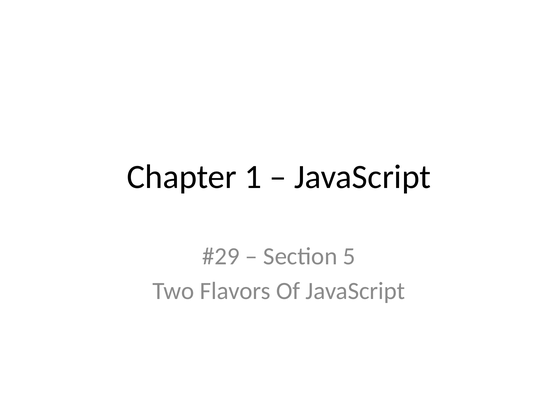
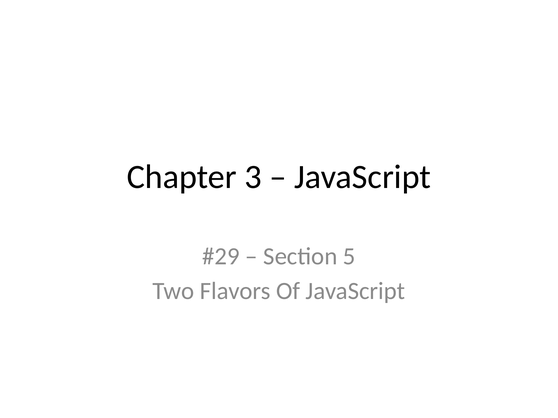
1: 1 -> 3 (253, 177)
